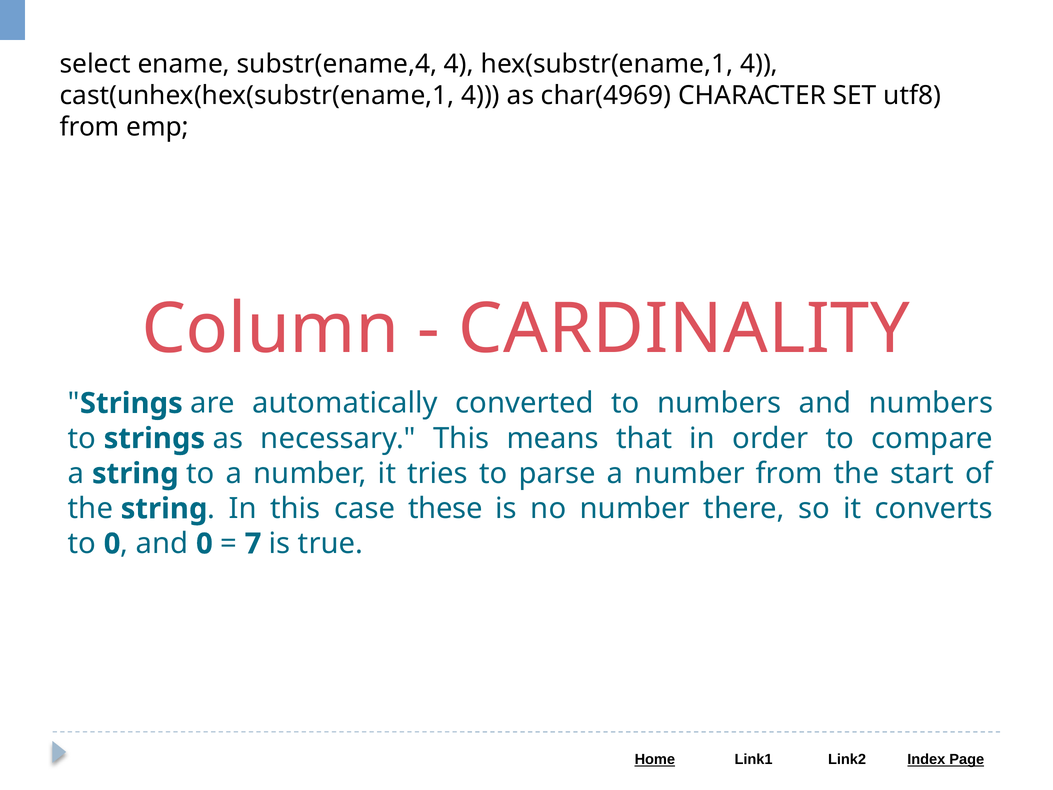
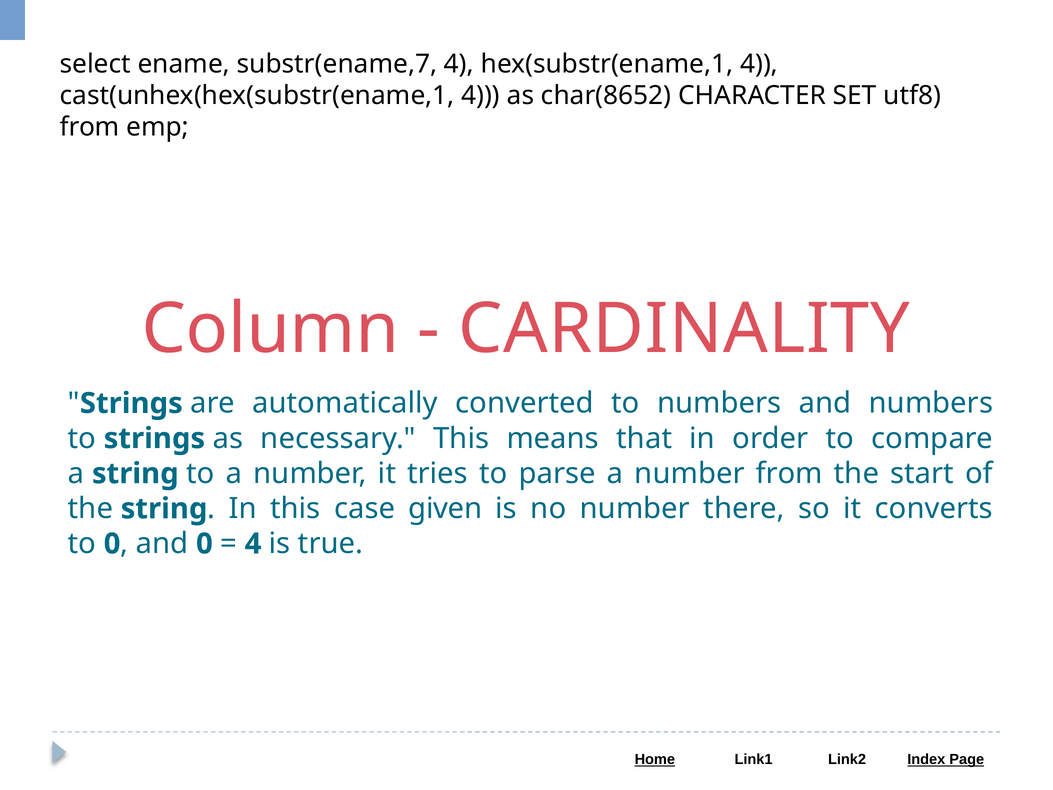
substr(ename,4: substr(ename,4 -> substr(ename,7 (337, 64)
char(4969: char(4969 -> char(8652 (606, 95)
these: these -> given (445, 509)
7: 7 -> 4 (253, 544)
